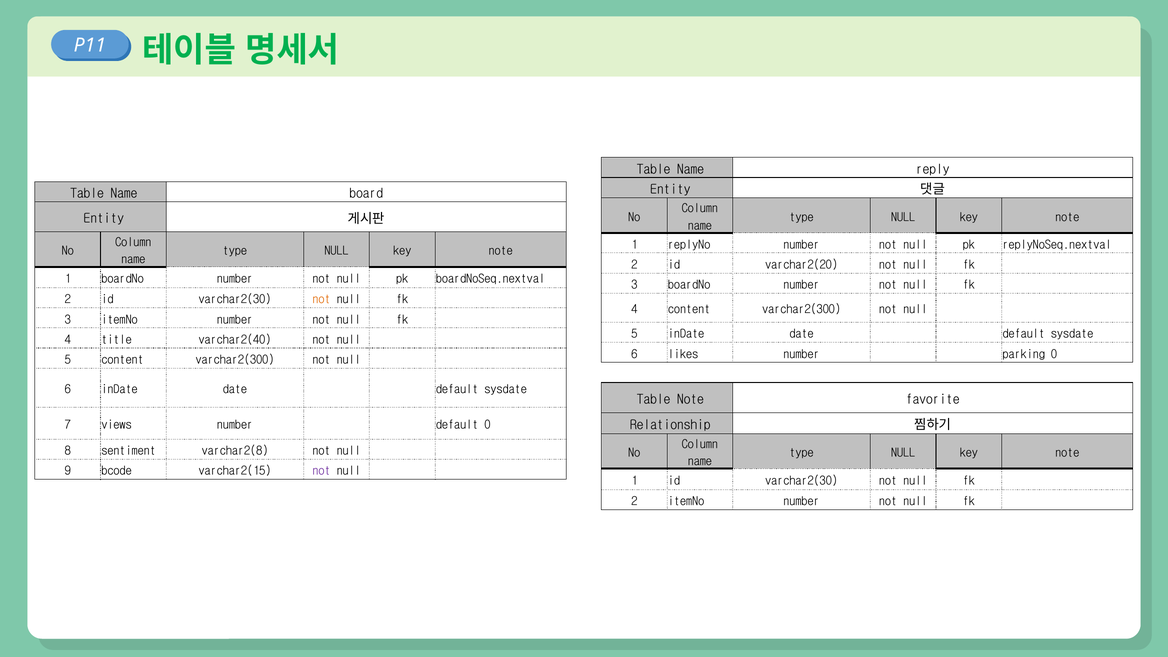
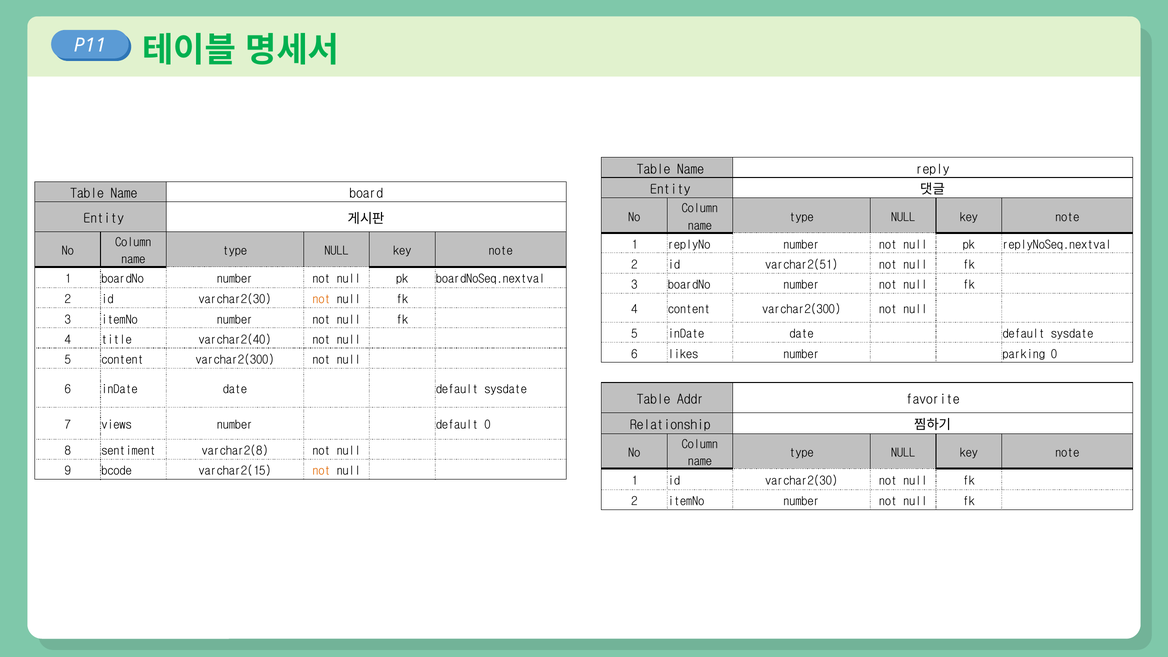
varchar2(20: varchar2(20 -> varchar2(51 (802, 265)
Table Note: Note -> Addr (691, 399)
not colour: purple -> orange (321, 471)
